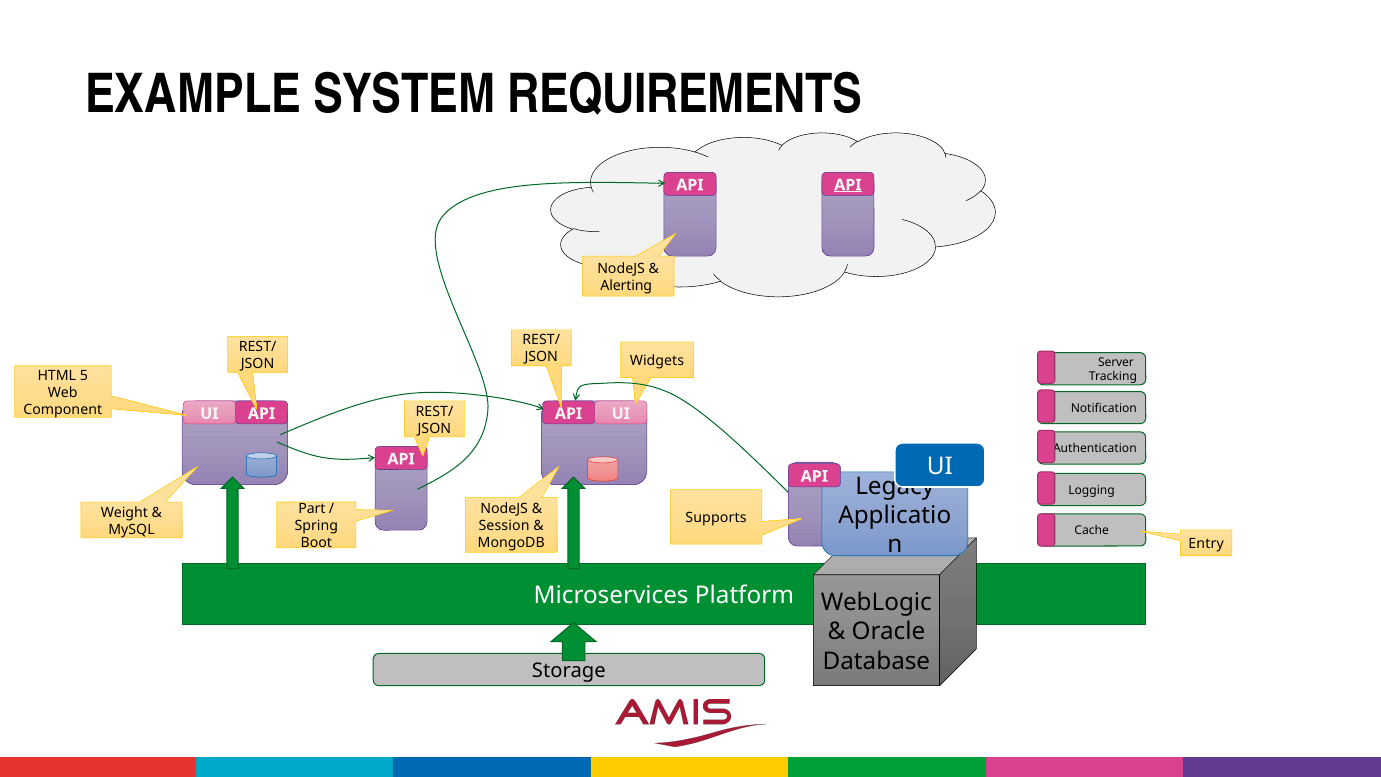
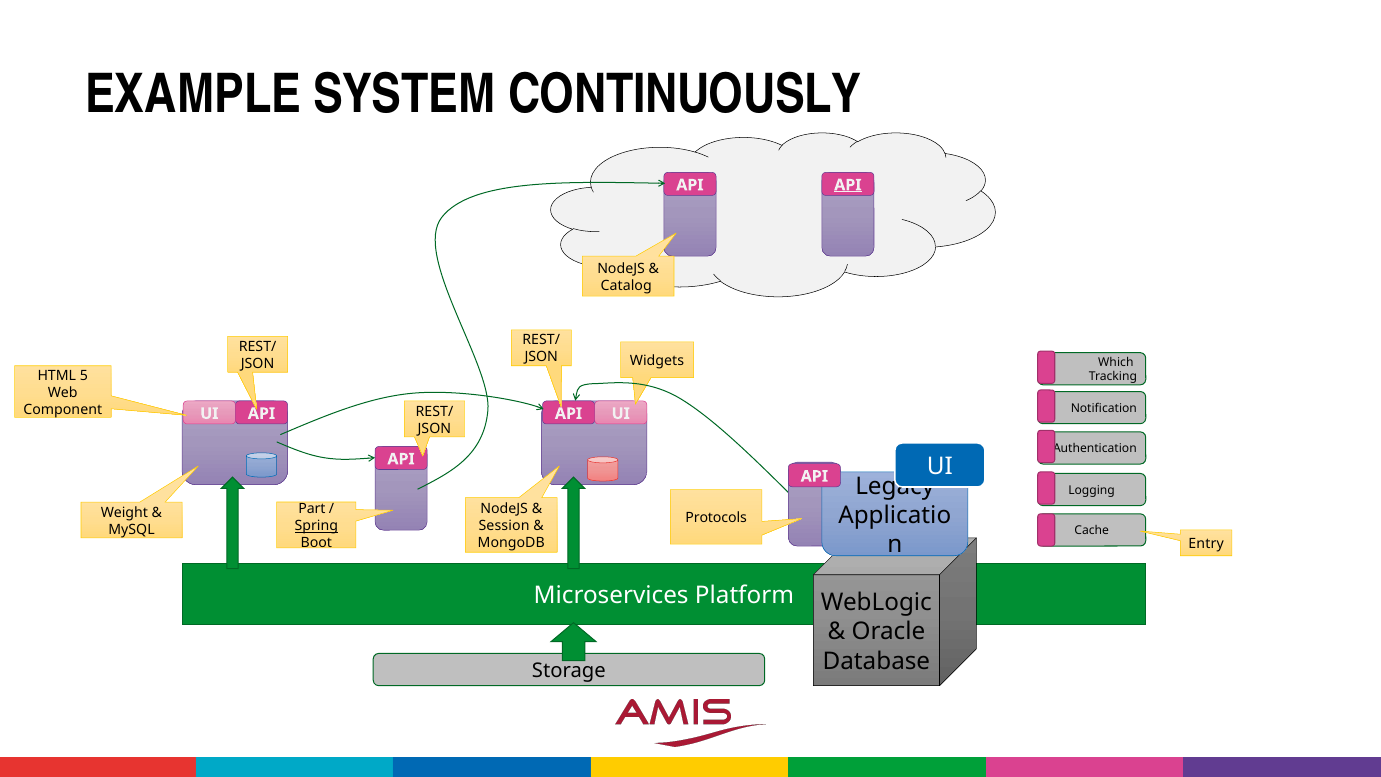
REQUIREMENTS: REQUIREMENTS -> CONTINUOUSLY (685, 95)
Alerting: Alerting -> Catalog (626, 286)
Server: Server -> Which (1116, 362)
Supports: Supports -> Protocols (716, 518)
Spring underline: none -> present (316, 526)
